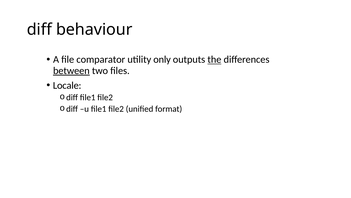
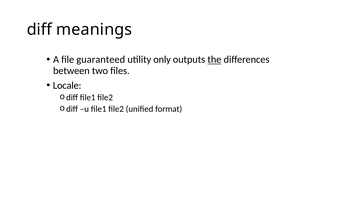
behaviour: behaviour -> meanings (94, 29)
comparator: comparator -> guaranteed (101, 59)
between underline: present -> none (71, 70)
